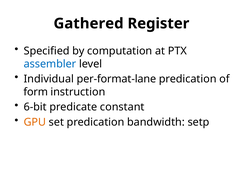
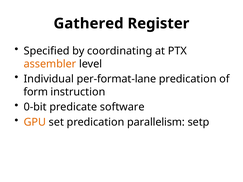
computation: computation -> coordinating (120, 51)
assembler colour: blue -> orange (50, 64)
6-bit: 6-bit -> 0-bit (35, 107)
constant: constant -> software (122, 107)
bandwidth: bandwidth -> parallelism (156, 122)
